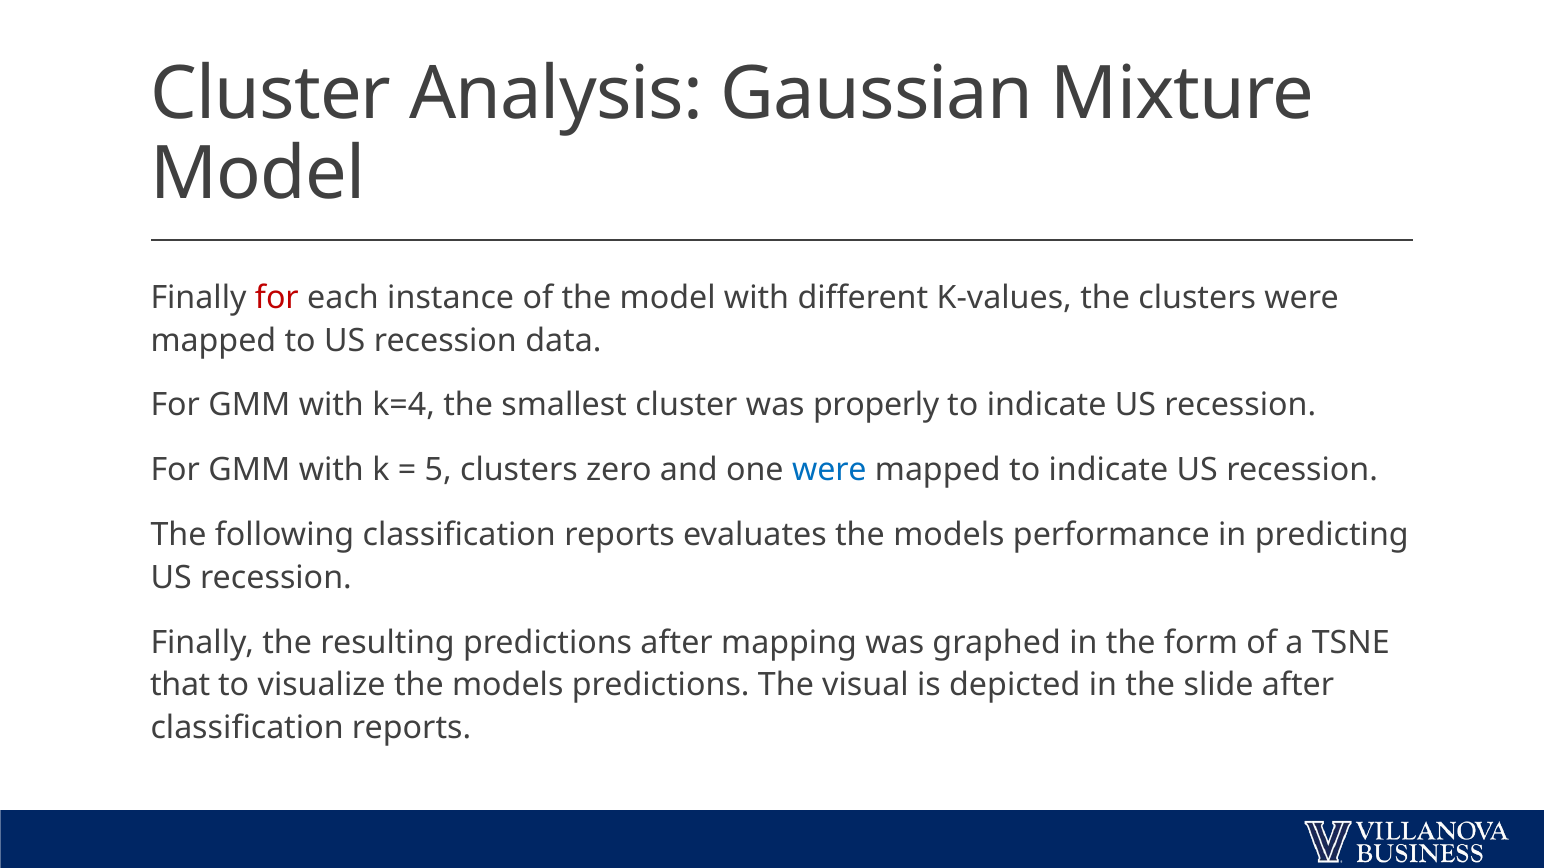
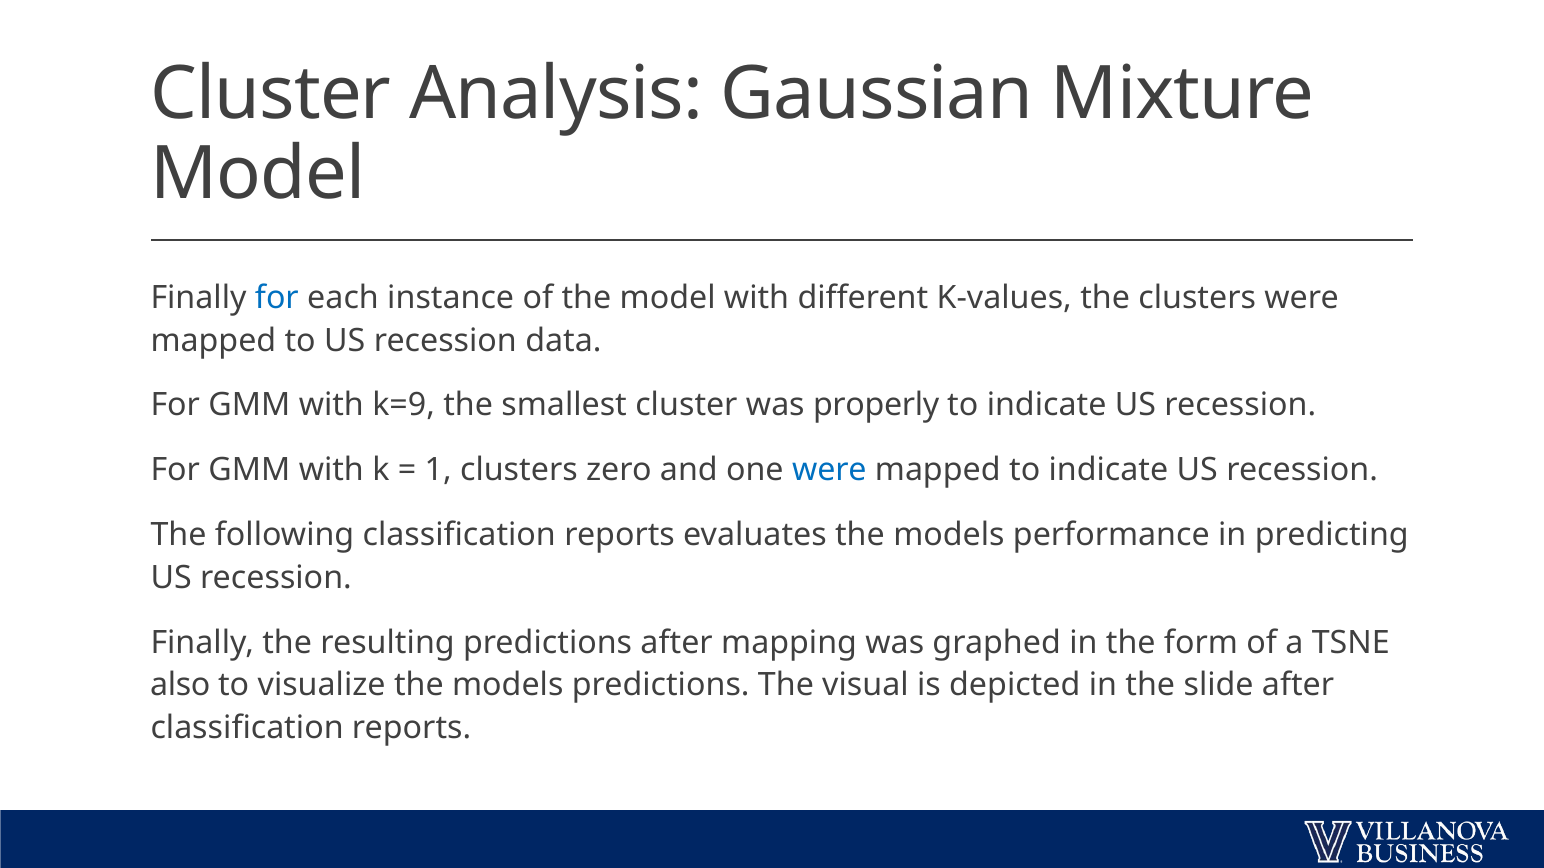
for colour: red -> blue (277, 298)
k=4: k=4 -> k=9 (404, 406)
5: 5 -> 1 (438, 471)
that: that -> also (180, 685)
